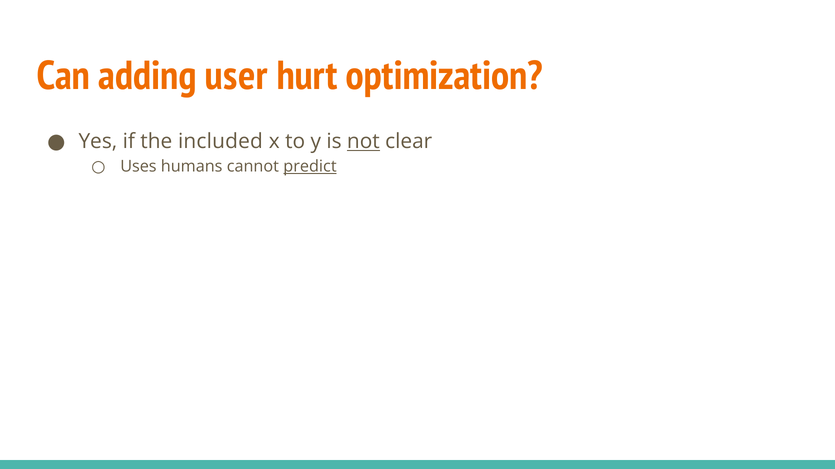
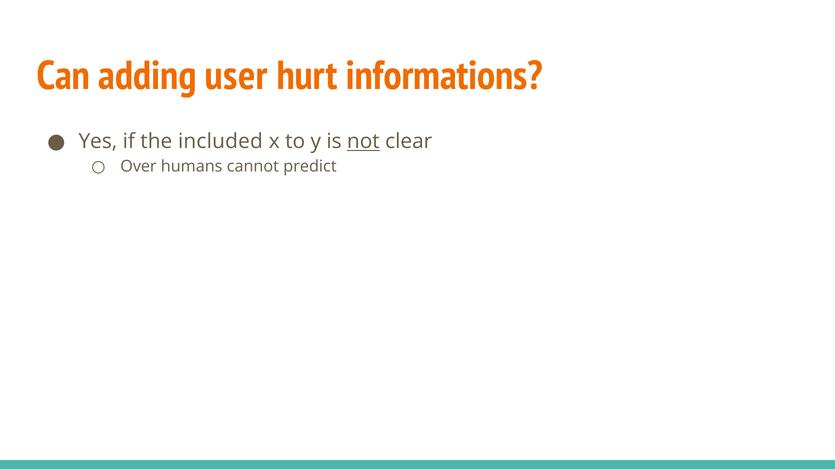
optimization: optimization -> informations (444, 76)
Uses: Uses -> Over (138, 167)
predict underline: present -> none (310, 167)
